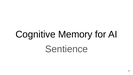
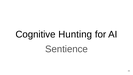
Memory: Memory -> Hunting (75, 34)
